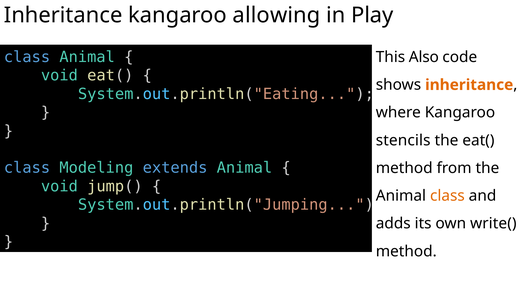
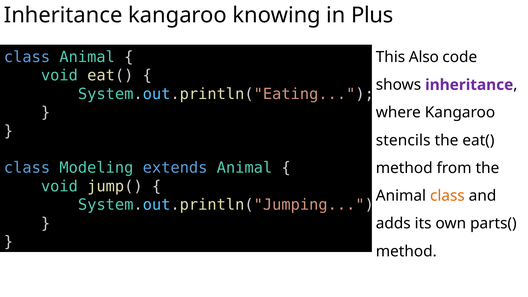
allowing: allowing -> knowing (277, 15)
Play: Play -> Plus (372, 15)
inheritance colour: orange -> purple (469, 85)
write(: write( -> parts( (493, 224)
